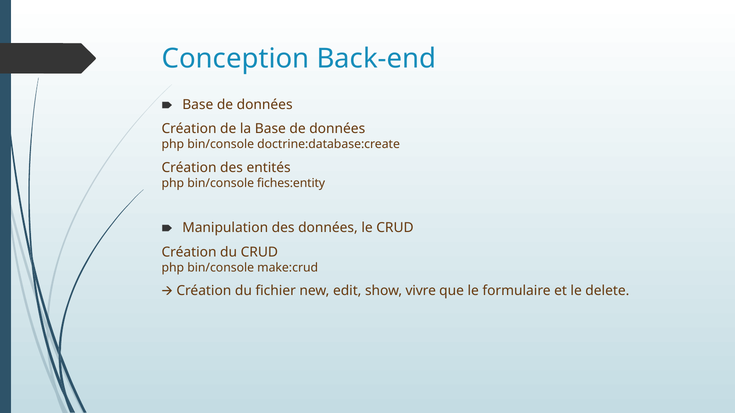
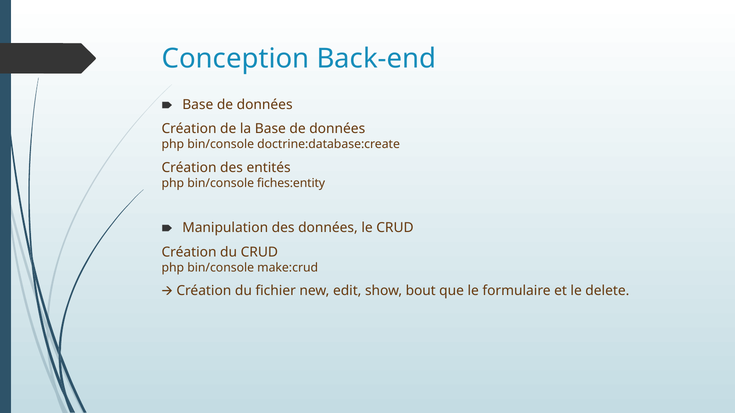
vivre: vivre -> bout (421, 291)
